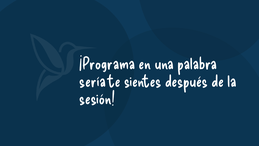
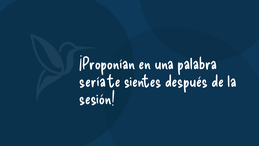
¡Programa: ¡Programa -> ¡Proponían (107, 64)
